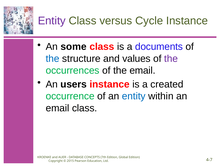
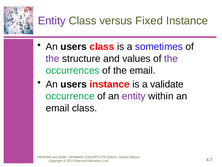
Cycle: Cycle -> Fixed (149, 21)
some: some -> users (74, 47)
documents: documents -> sometimes (159, 47)
the colour: blue -> purple (53, 58)
created: created -> validate (167, 84)
entity colour: blue -> purple (134, 96)
